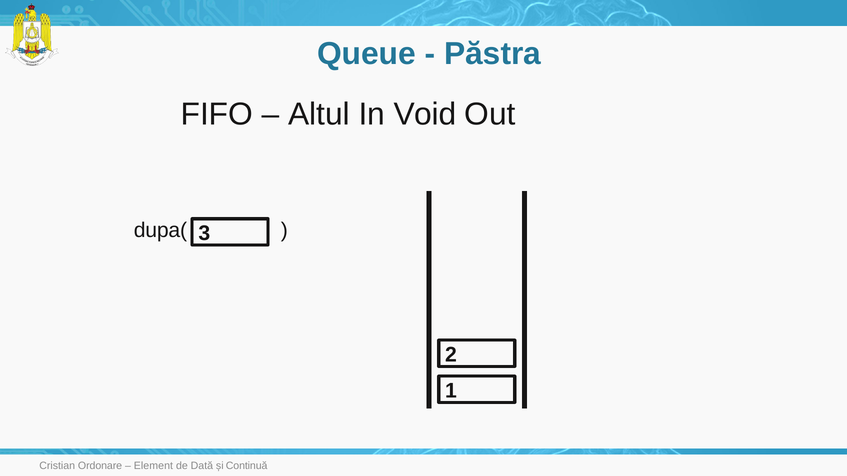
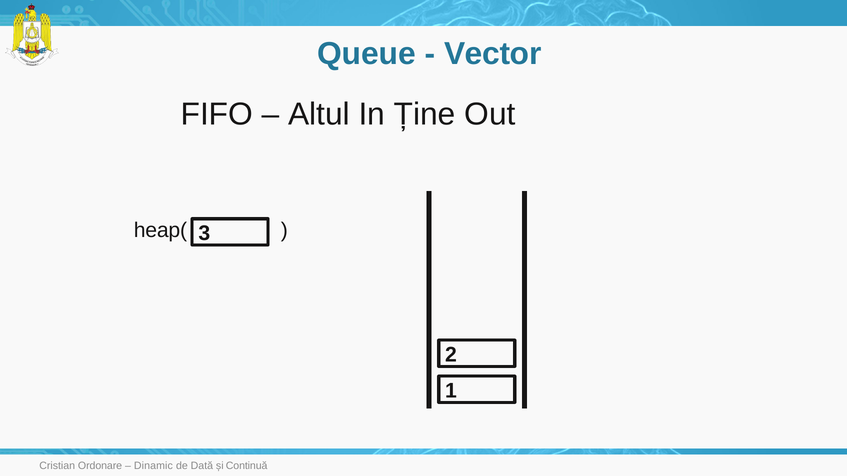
Păstra: Păstra -> Vector (493, 54)
Void: Void -> Ține (425, 114)
dupa(: dupa( -> heap( (160, 231)
Element: Element -> Dinamic (153, 466)
